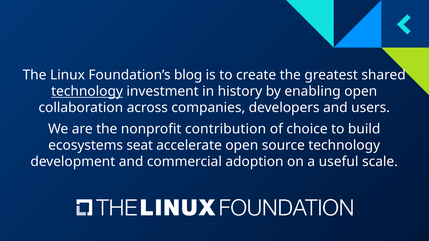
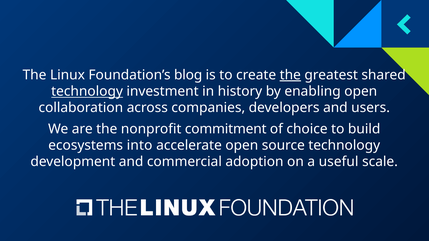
the underline: none -> present (290, 75)
contribution: contribution -> commitment (226, 129)
seat: seat -> into (140, 146)
